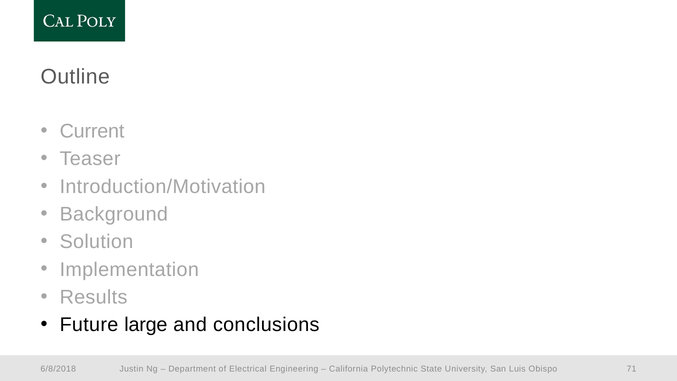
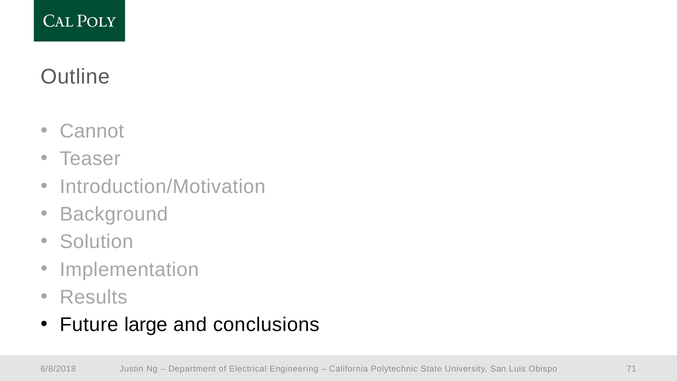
Current: Current -> Cannot (92, 131)
